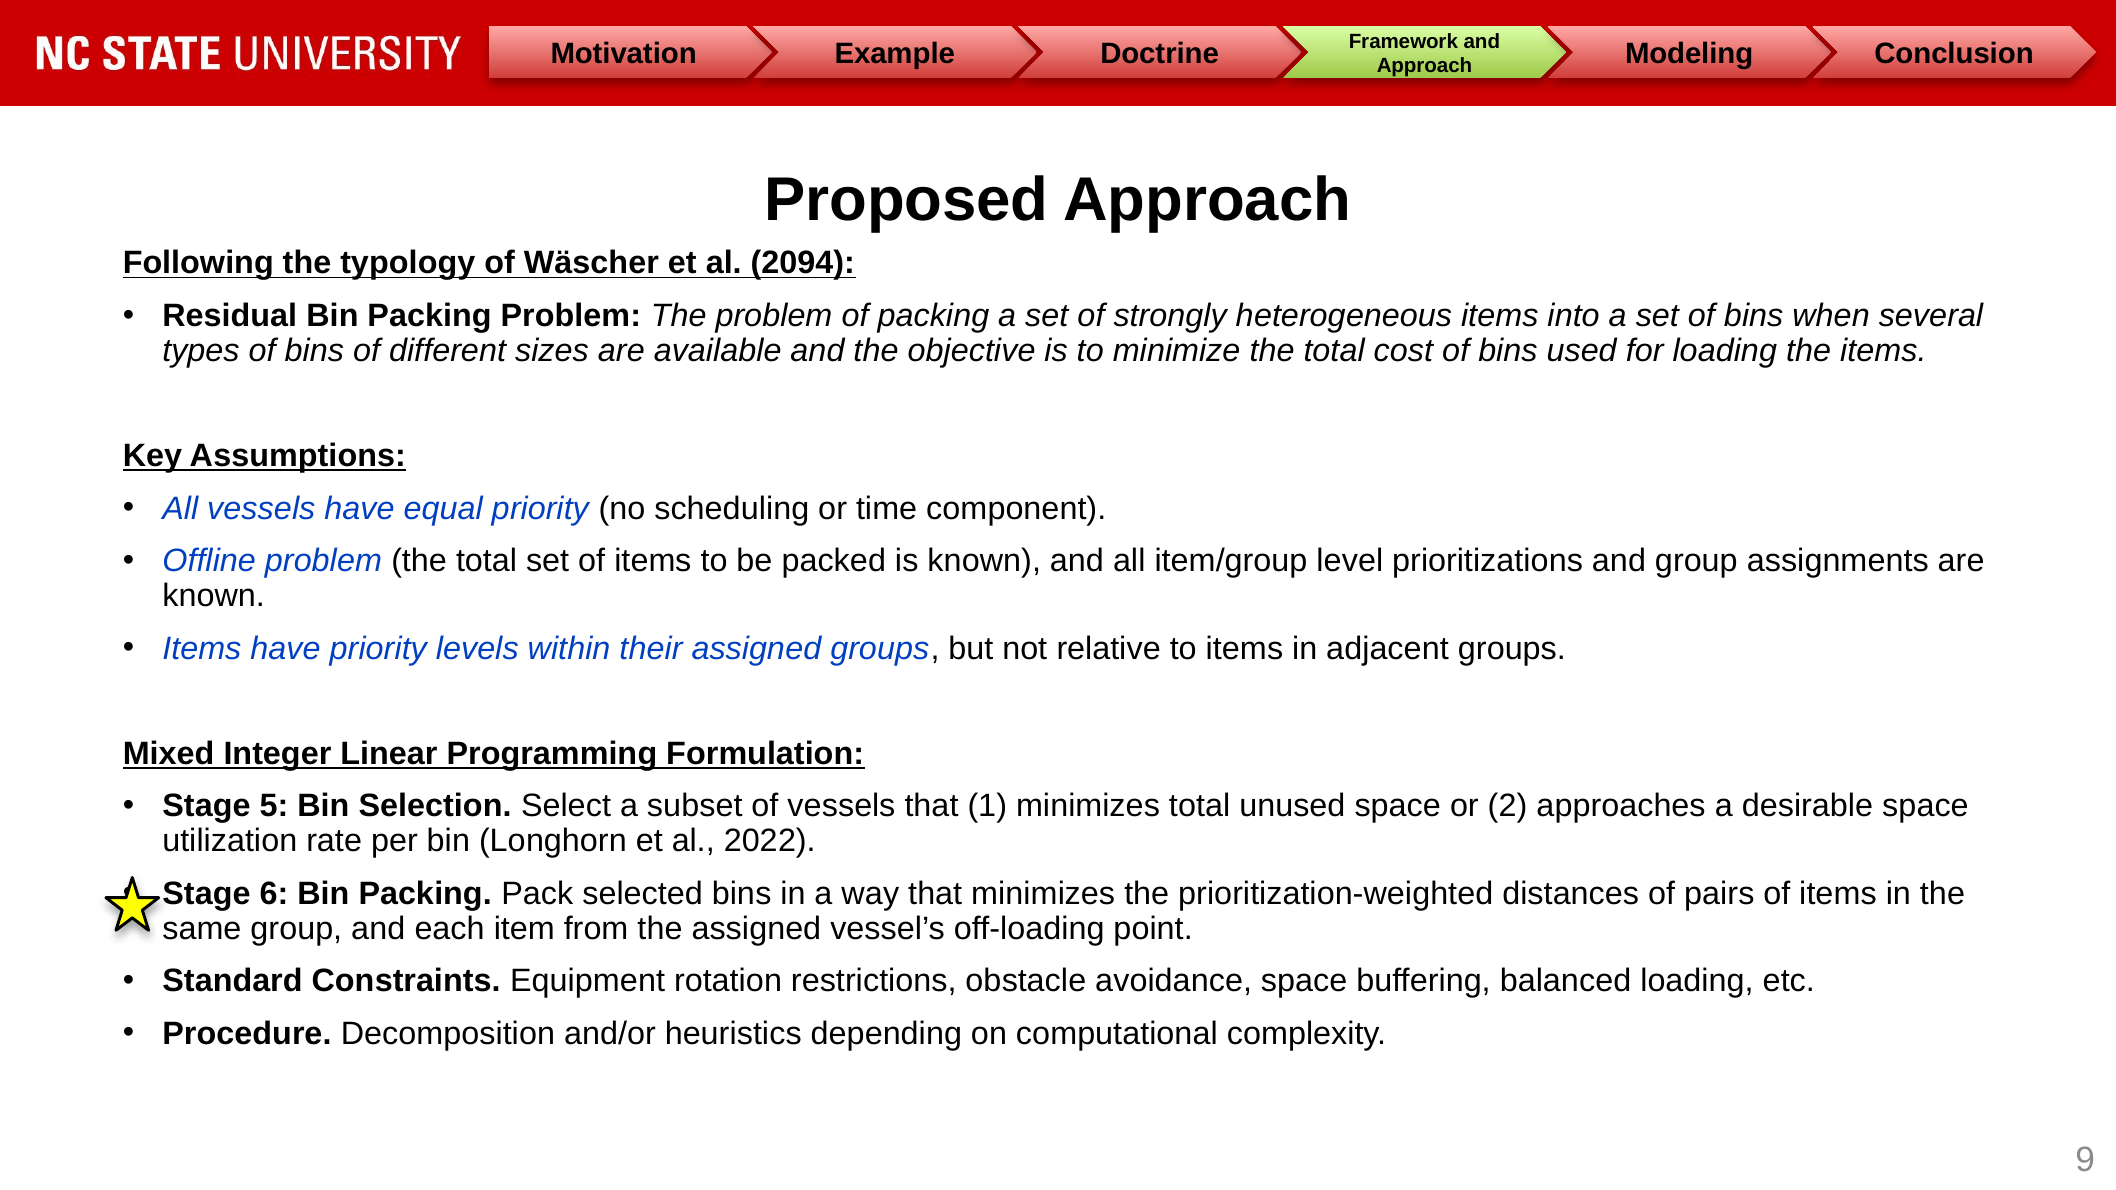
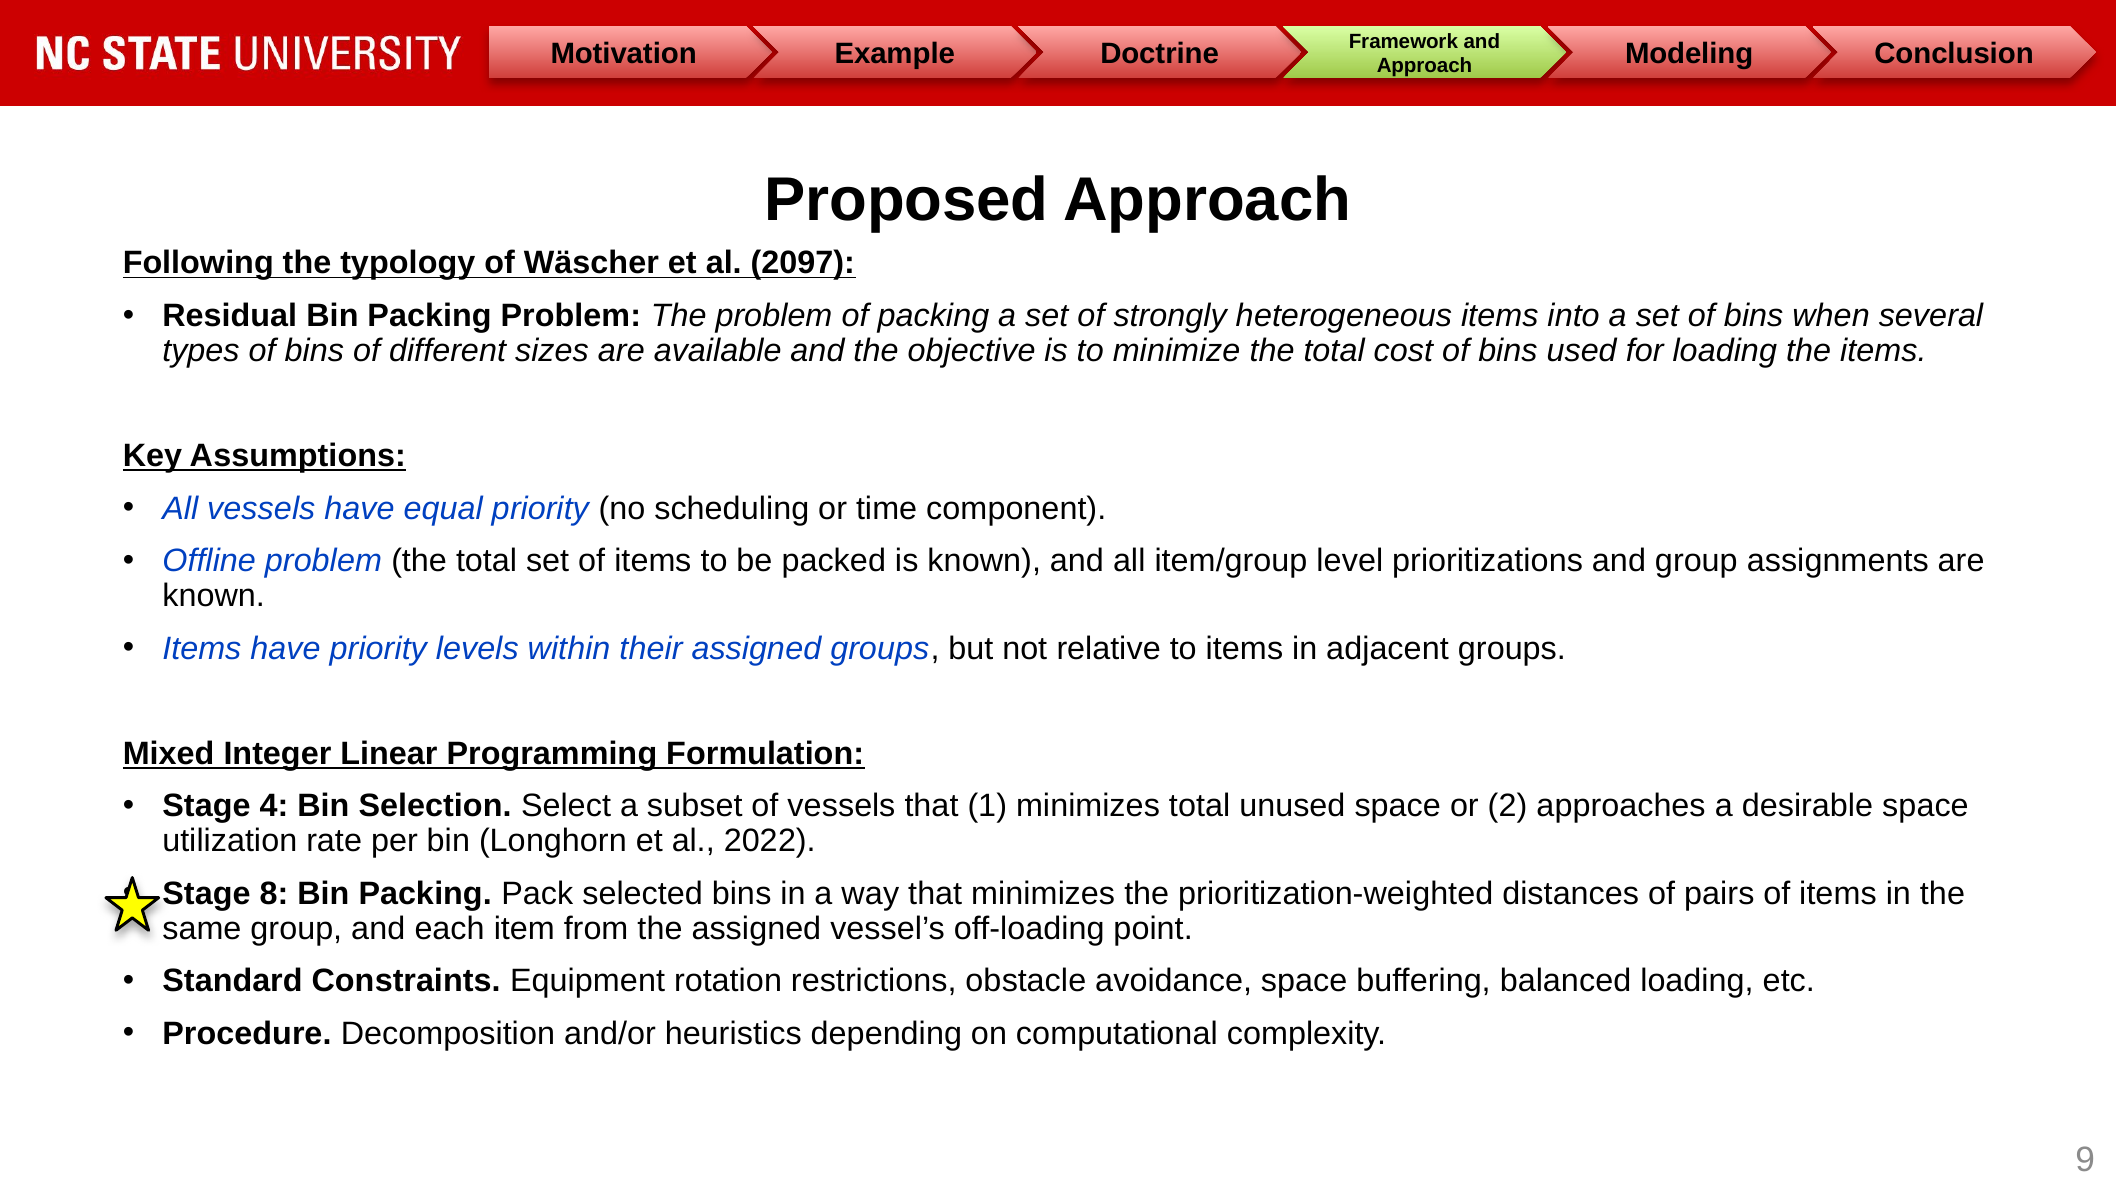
2094: 2094 -> 2097 (803, 263)
5: 5 -> 4 (274, 806)
6: 6 -> 8 (274, 894)
